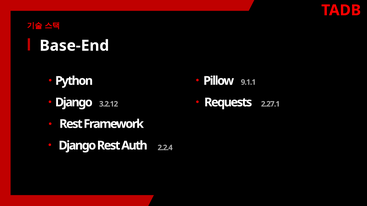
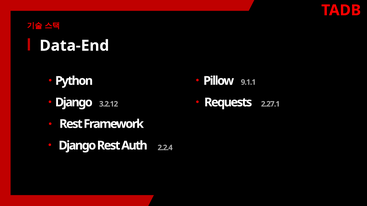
Base-End: Base-End -> Data-End (74, 46)
